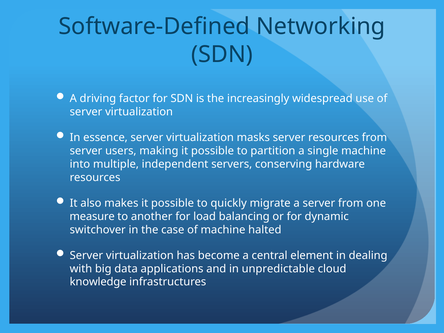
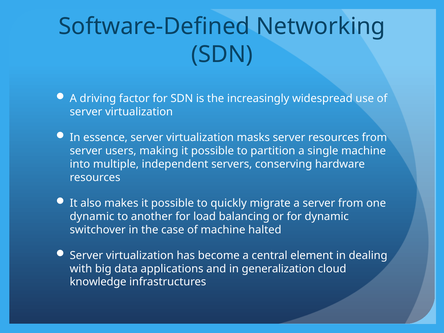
measure: measure -> dynamic (92, 216)
unpredictable: unpredictable -> generalization (278, 269)
